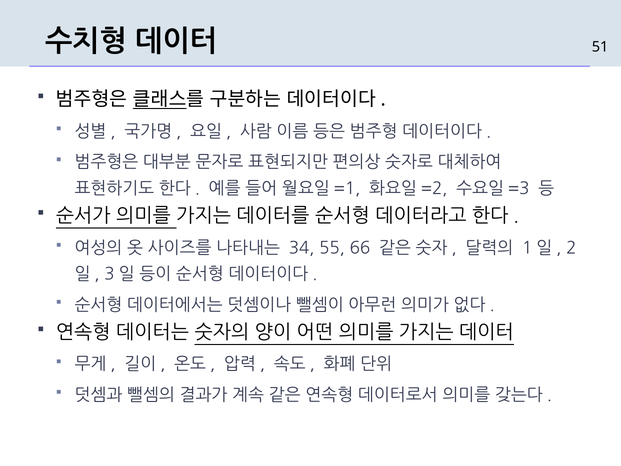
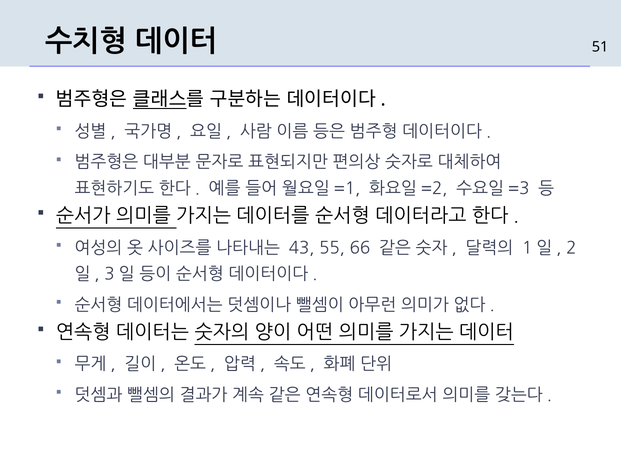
34: 34 -> 43 (302, 248)
